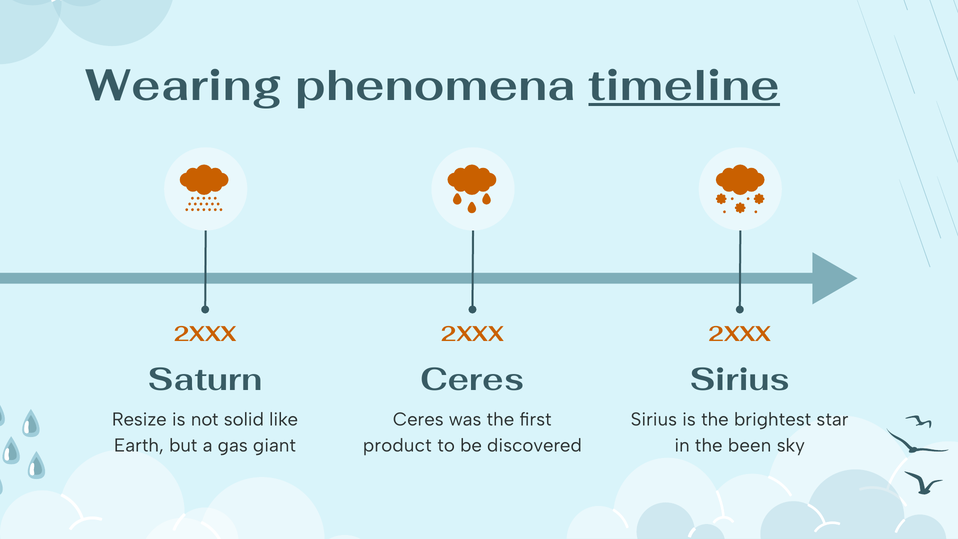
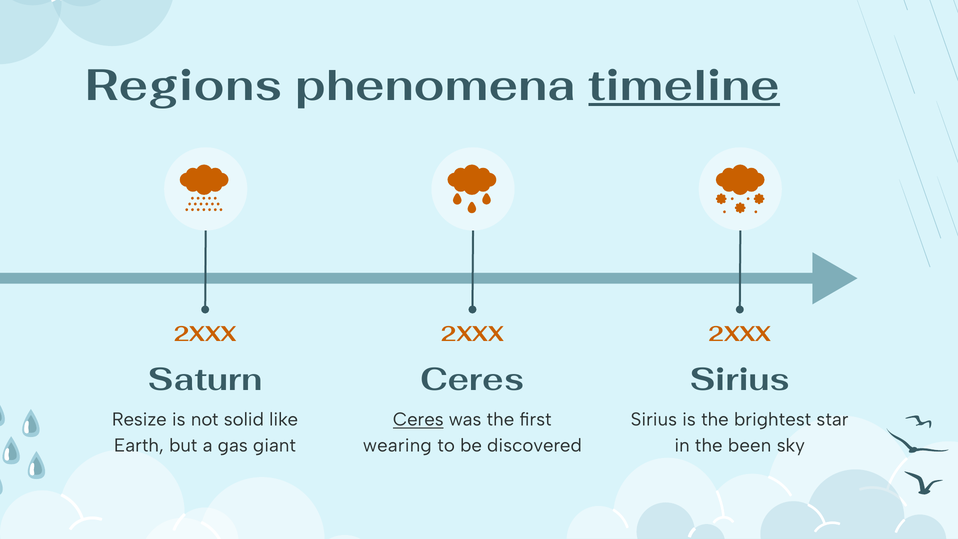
Wearing: Wearing -> Regions (184, 86)
Ceres underline: none -> present (418, 420)
product: product -> wearing (397, 445)
